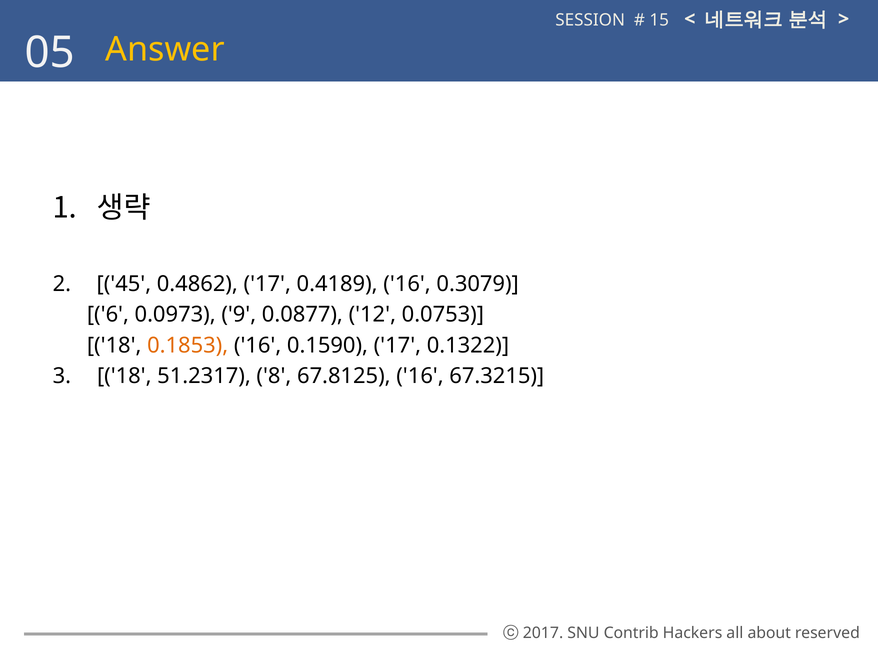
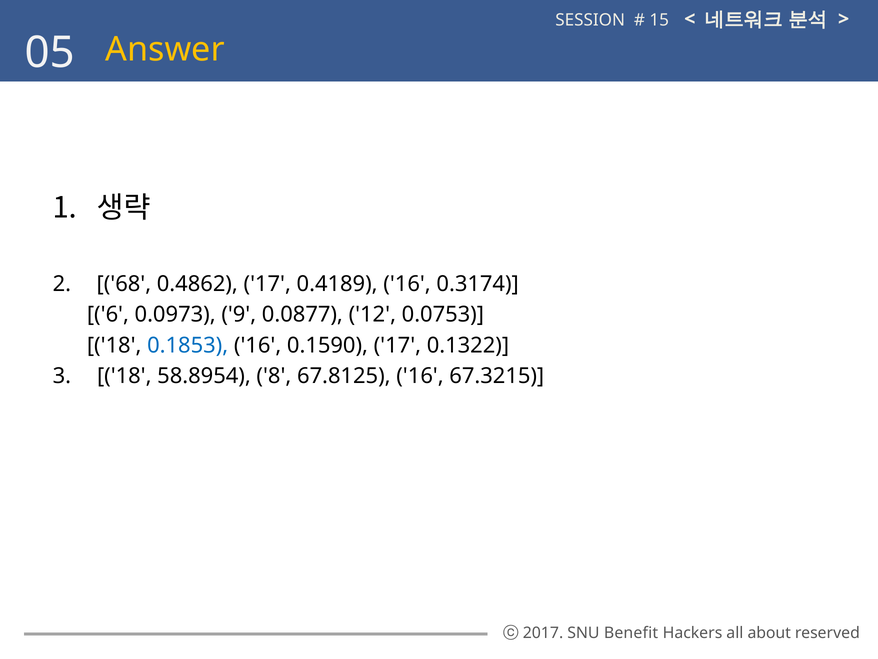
45: 45 -> 68 (124, 284)
0.3079: 0.3079 -> 0.3174 (478, 284)
0.1853 colour: orange -> blue (188, 345)
51.2317: 51.2317 -> 58.8954 (204, 376)
Contrib: Contrib -> Benefit (631, 633)
